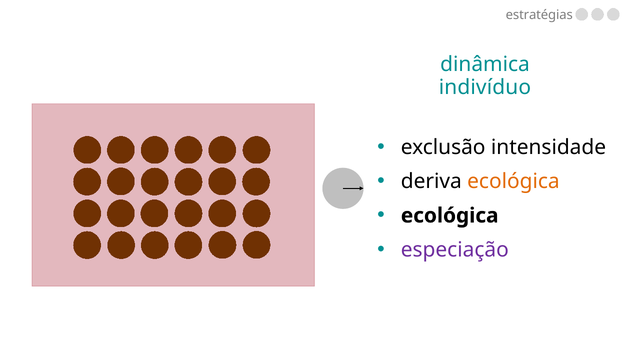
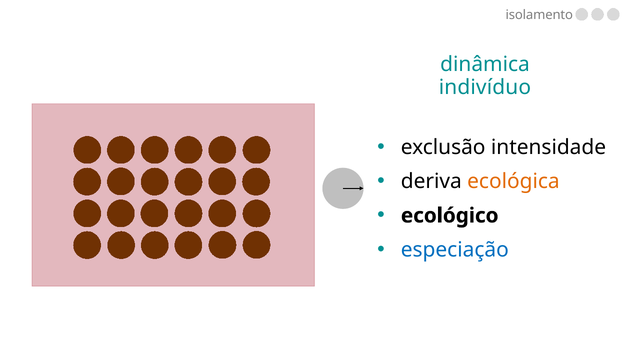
estratégias: estratégias -> isolamento (539, 15)
ecológica: ecológica -> ecológico (450, 215)
especiação colour: purple -> blue (455, 249)
